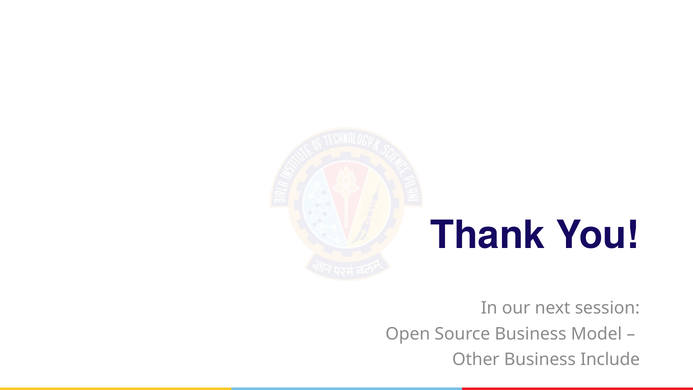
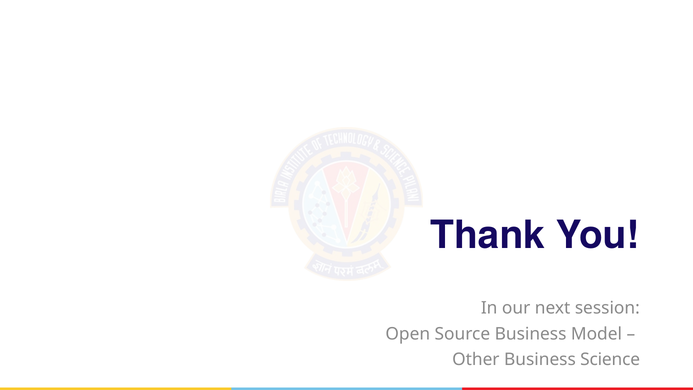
Include: Include -> Science (610, 360)
